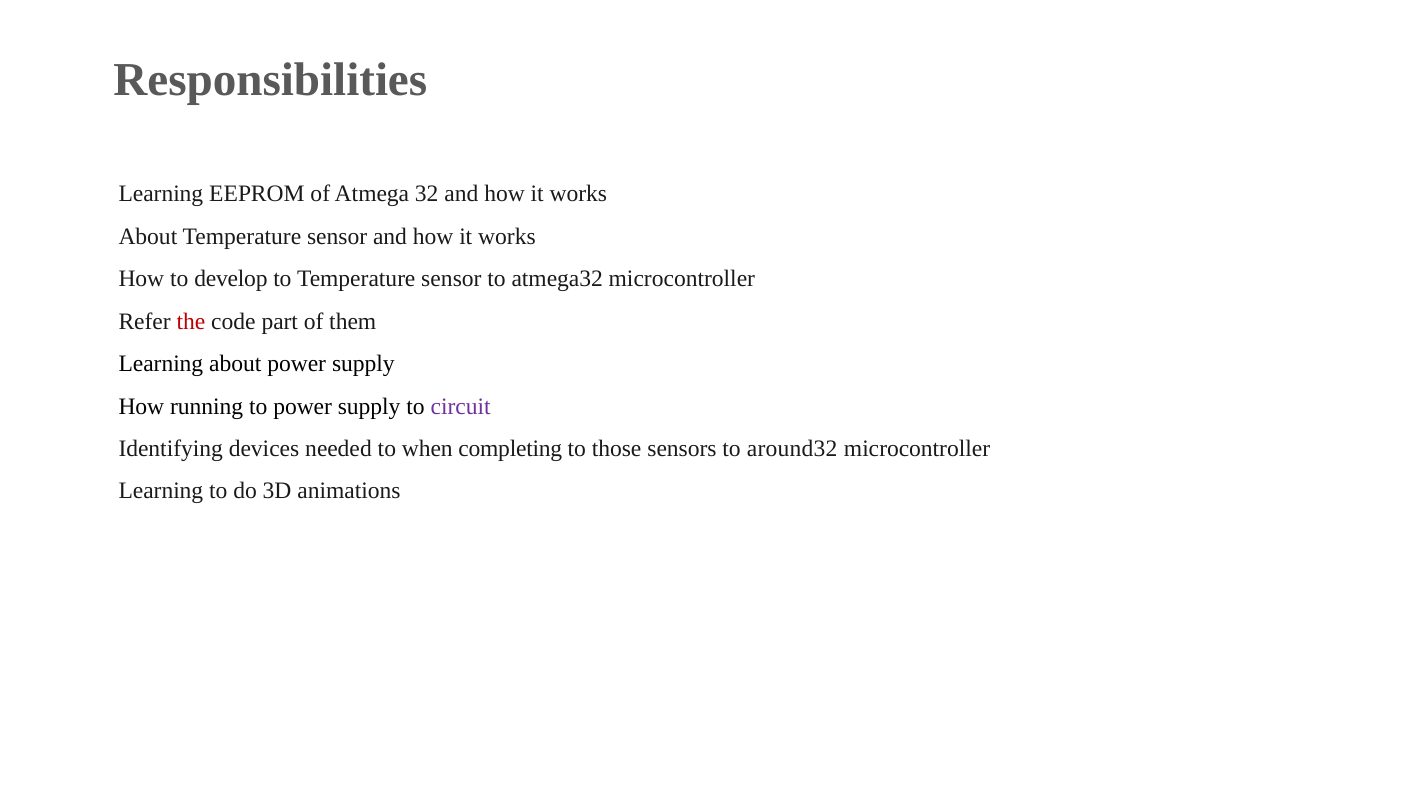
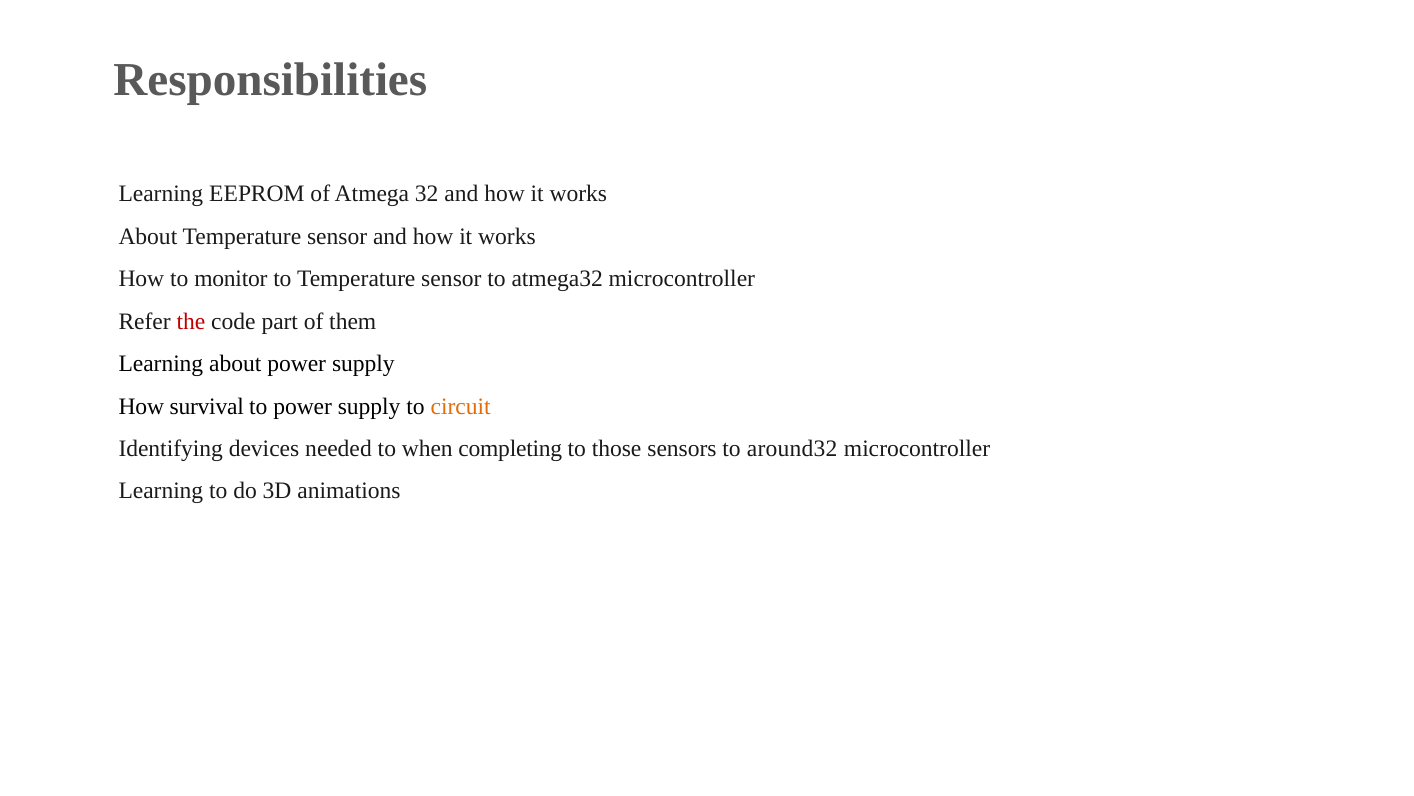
develop: develop -> monitor (231, 279)
running: running -> survival (207, 406)
circuit colour: purple -> orange (461, 406)
